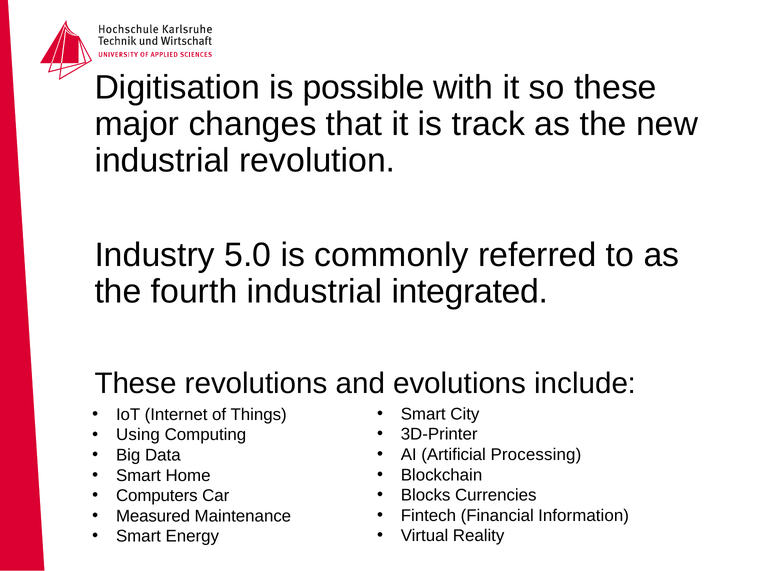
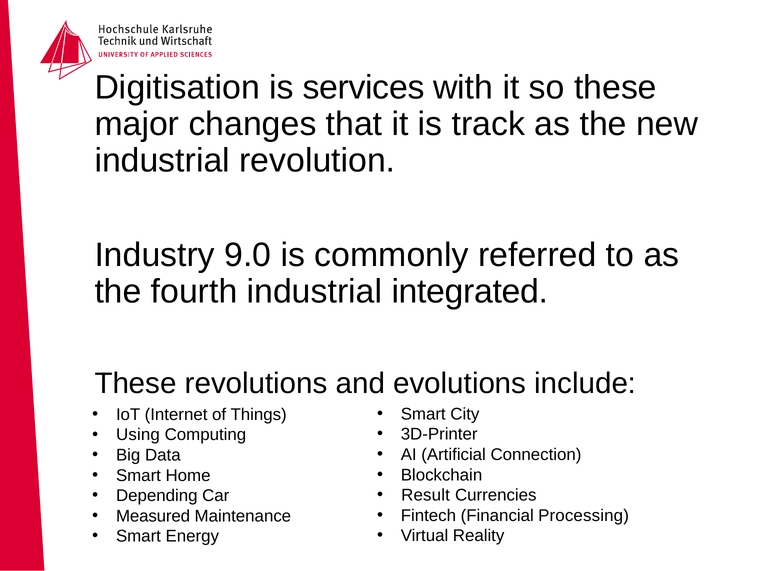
possible: possible -> services (364, 87)
5.0: 5.0 -> 9.0 (248, 255)
Processing: Processing -> Connection (536, 454)
Blocks: Blocks -> Result (426, 495)
Computers: Computers -> Depending (157, 496)
Information: Information -> Processing (584, 515)
